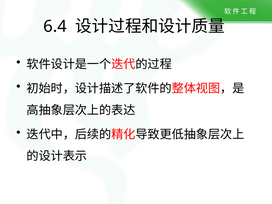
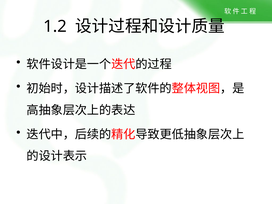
6.4: 6.4 -> 1.2 (55, 26)
